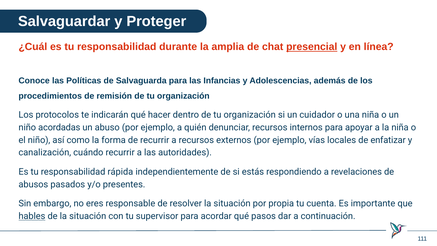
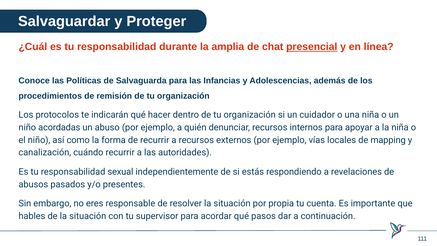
enfatizar: enfatizar -> mapping (388, 140)
rápida: rápida -> sexual (120, 172)
hables underline: present -> none (32, 216)
